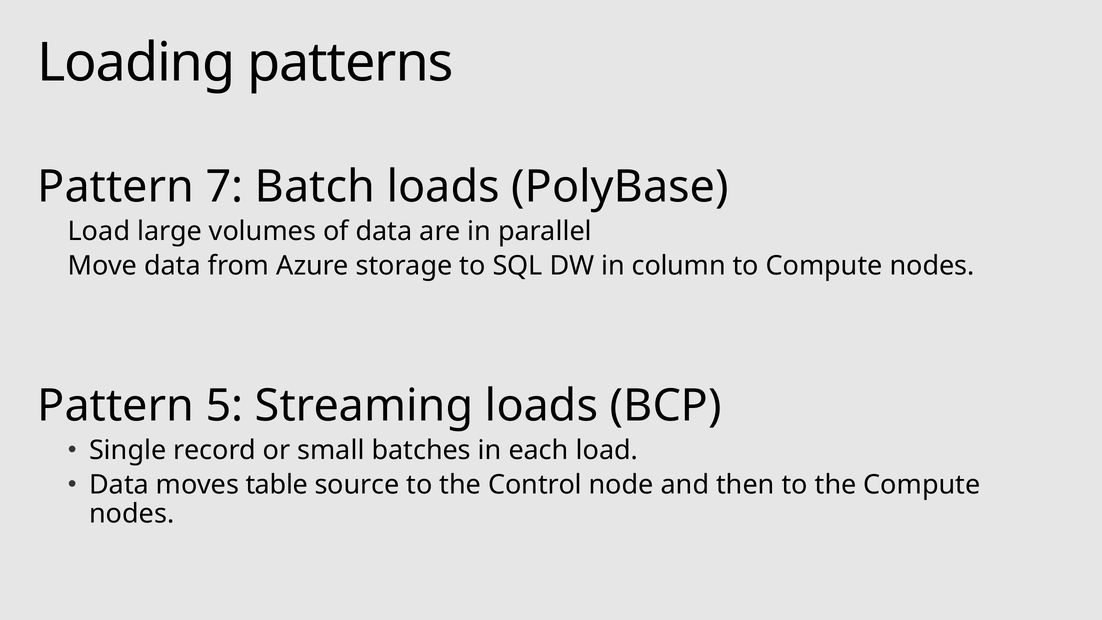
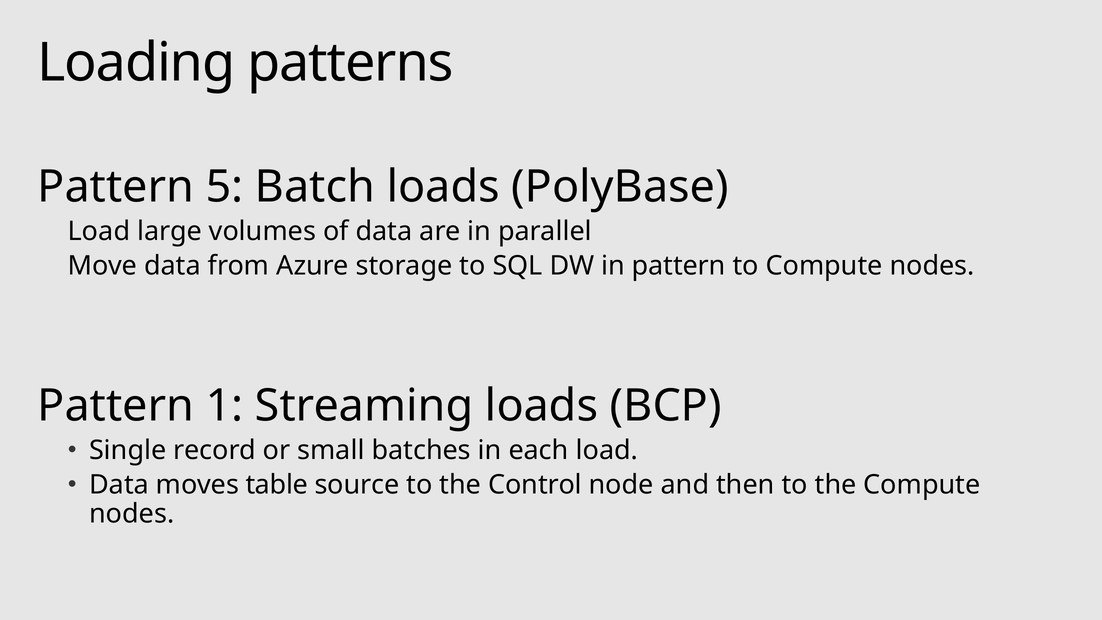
7: 7 -> 5 (224, 187)
in column: column -> pattern (679, 266)
5: 5 -> 1 (224, 406)
